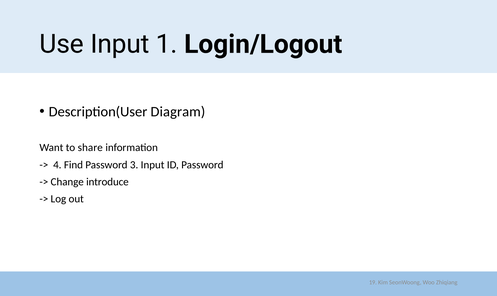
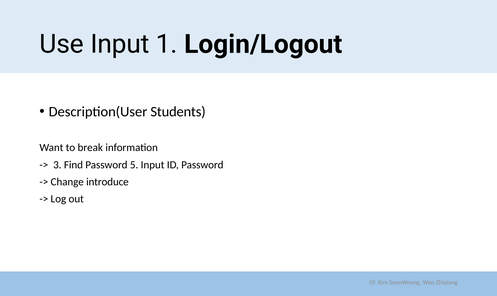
Diagram: Diagram -> Students (178, 112)
share: share -> break (90, 148)
4: 4 -> 3 (57, 165)
3: 3 -> 5 (134, 165)
